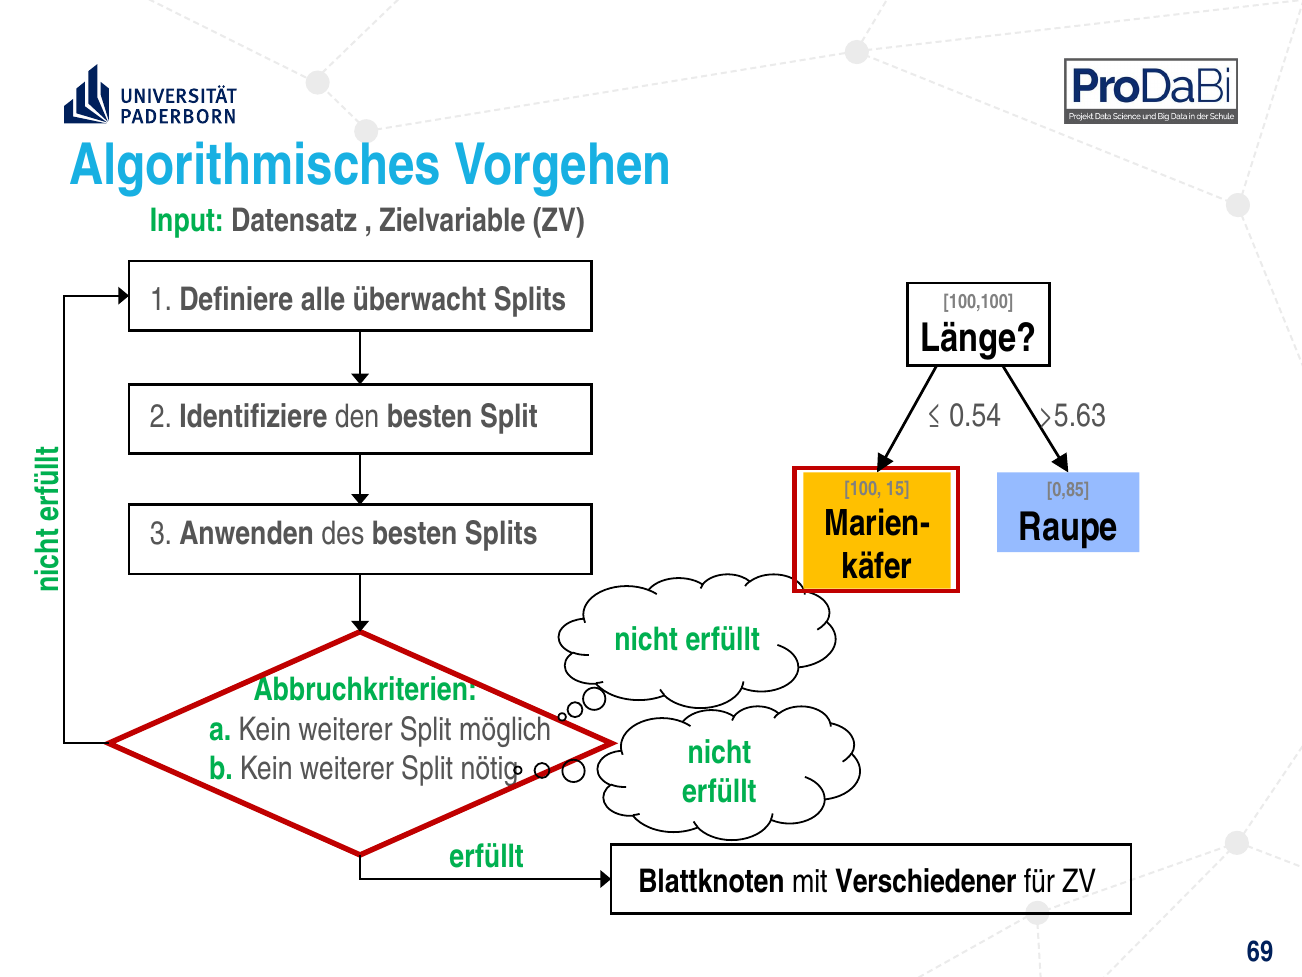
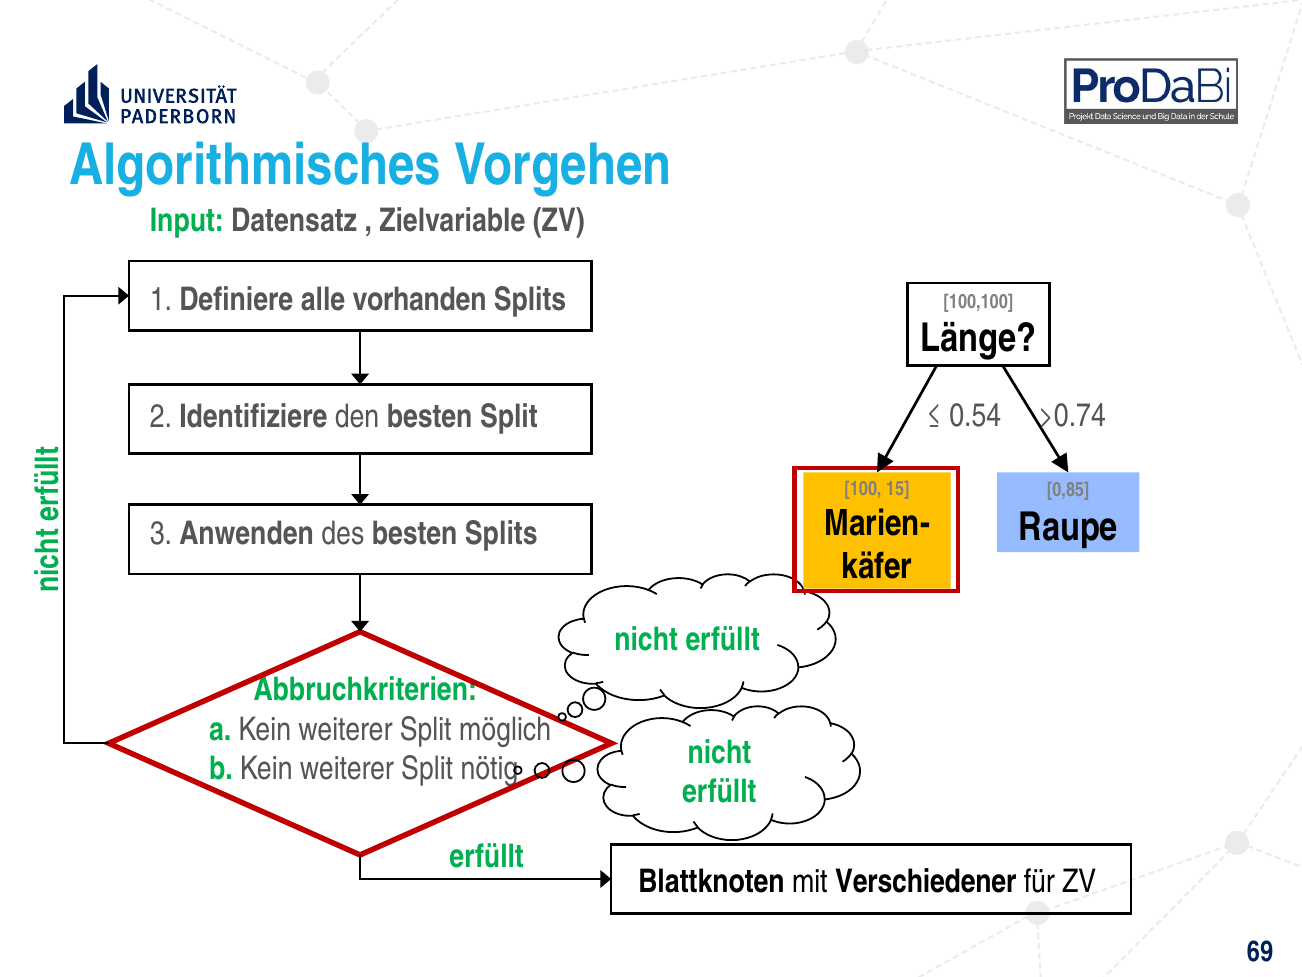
überwacht: überwacht -> vorhanden (420, 299)
>5.63: >5.63 -> >0.74 (1072, 415)
